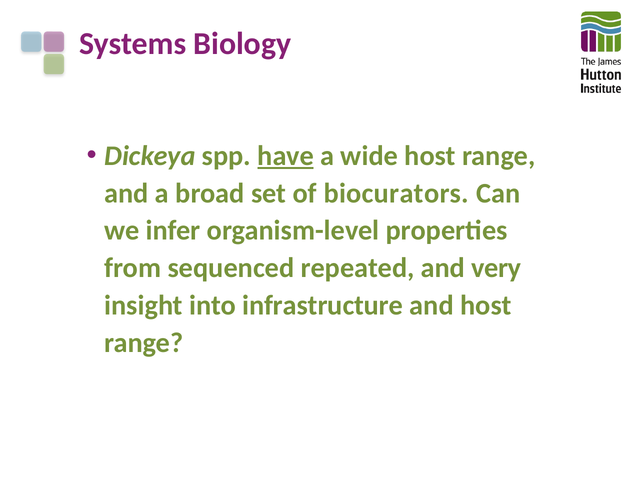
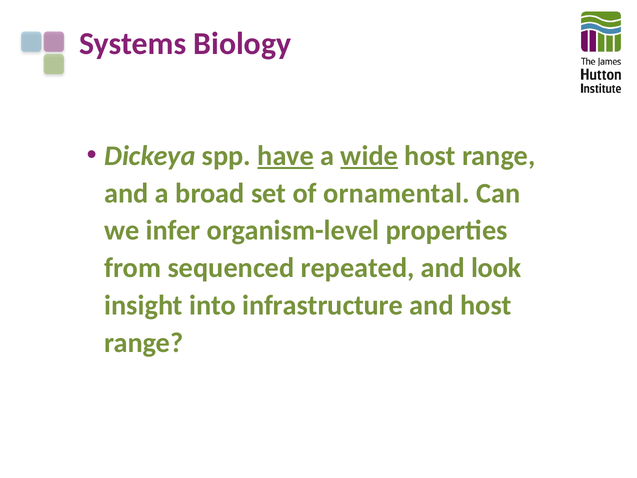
wide underline: none -> present (369, 156)
biocurators: biocurators -> ornamental (396, 193)
very: very -> look (496, 268)
